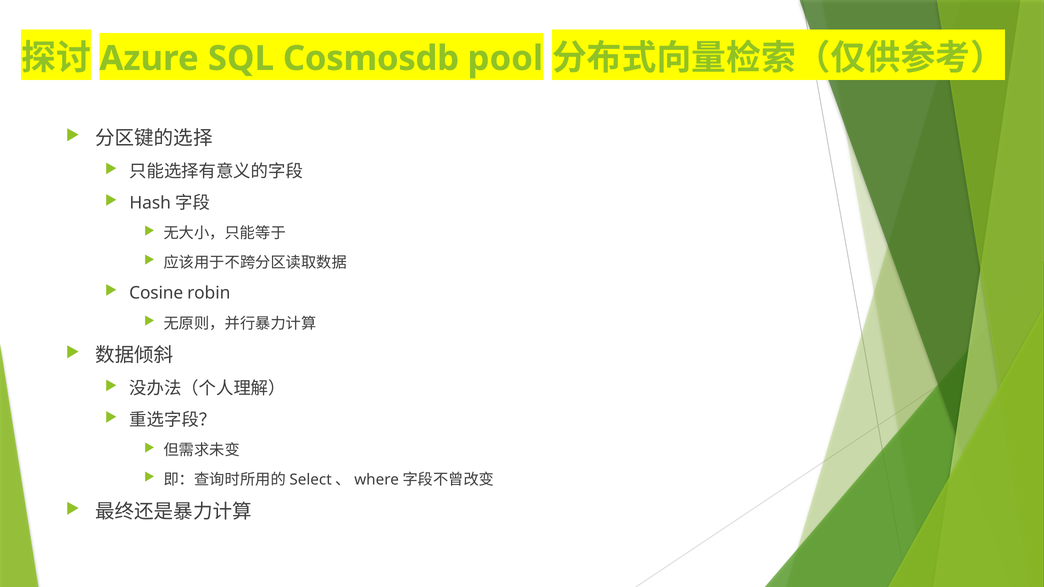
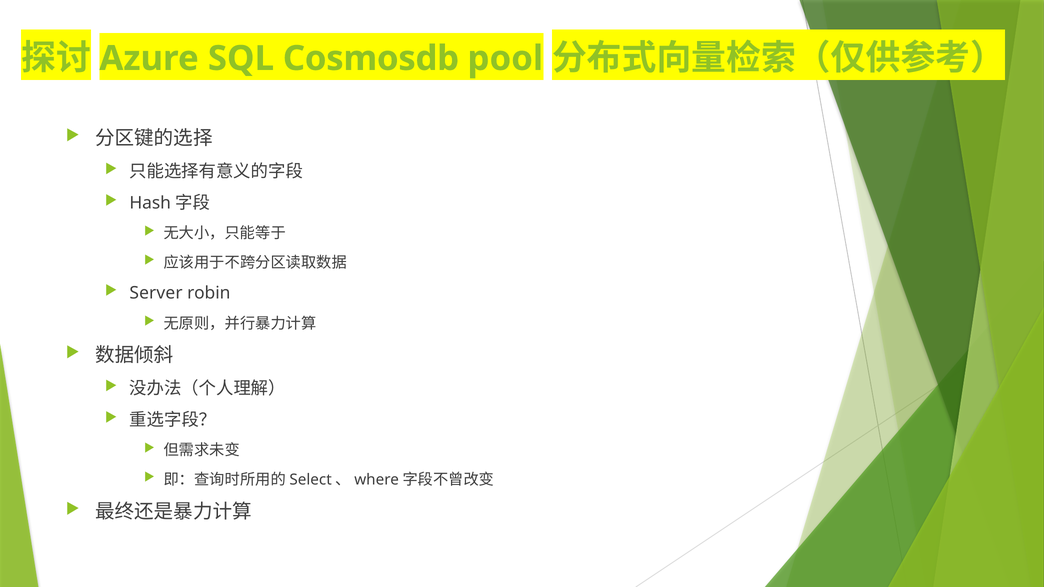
Cosine: Cosine -> Server (156, 293)
